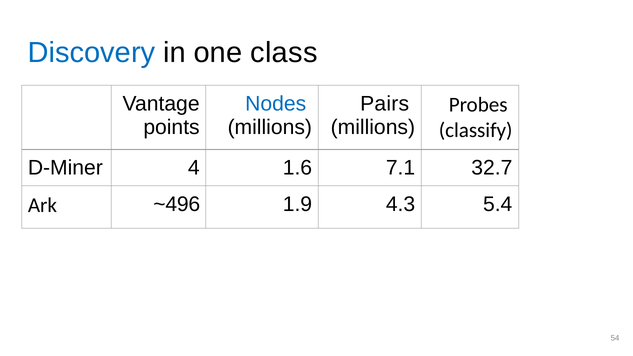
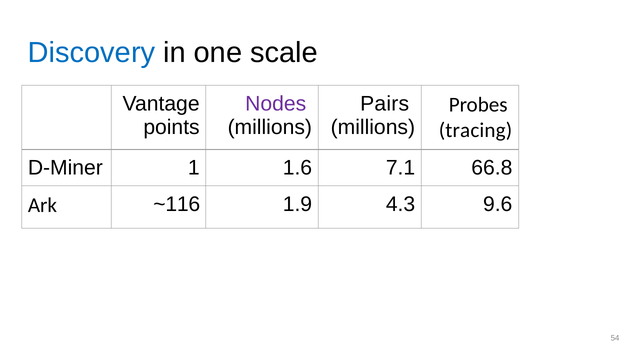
class: class -> scale (284, 53)
Nodes colour: blue -> purple (276, 104)
classify: classify -> tracing (475, 131)
4: 4 -> 1 (194, 168)
32.7: 32.7 -> 66.8 (492, 168)
~496: ~496 -> ~116 (177, 204)
5.4: 5.4 -> 9.6 (498, 204)
